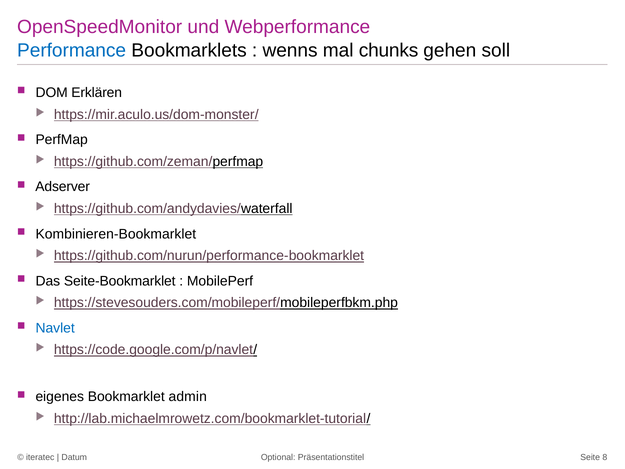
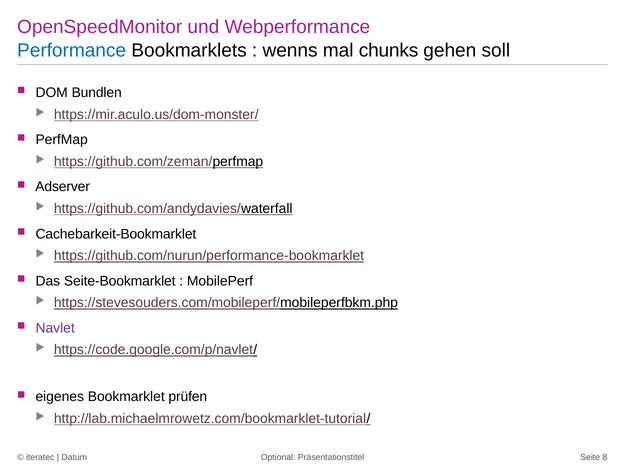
Erklären: Erklären -> Bundlen (97, 93)
Kombinieren-Bookmarklet: Kombinieren-Bookmarklet -> Cachebarkeit-Bookmarklet (116, 234)
Navlet colour: blue -> purple (55, 328)
admin: admin -> prüfen (188, 397)
